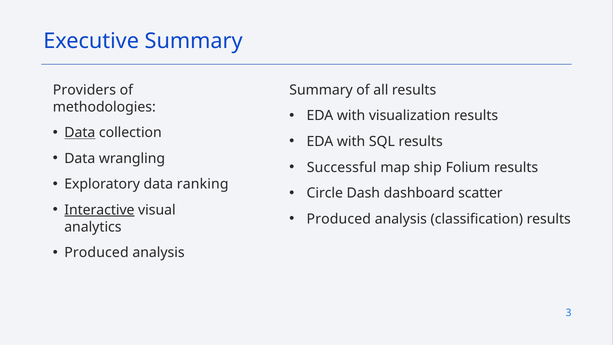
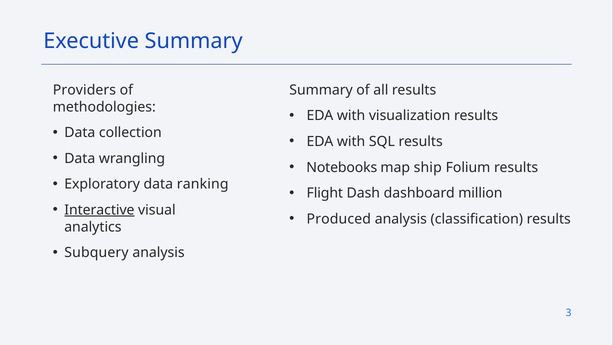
Data underline: present -> none (80, 133)
Successful: Successful -> Notebooks (342, 167)
Circle: Circle -> Flight (325, 193)
scatter: scatter -> million (480, 193)
Produced: Produced -> Subquery (96, 253)
